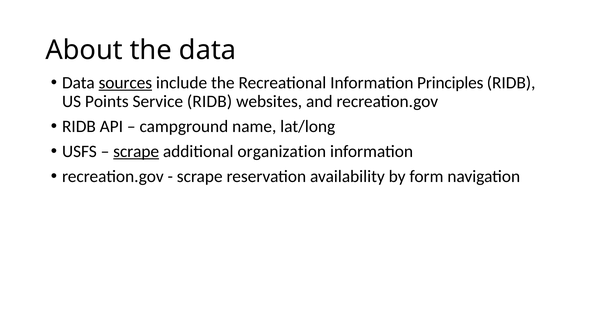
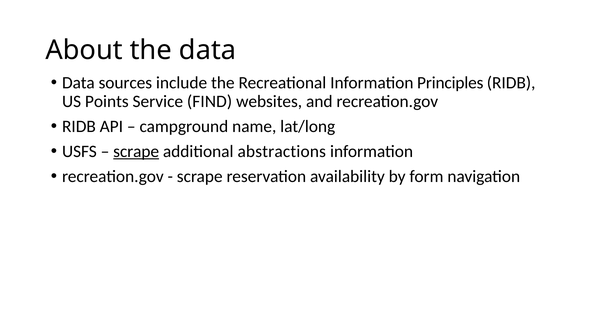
sources underline: present -> none (125, 83)
Service RIDB: RIDB -> FIND (210, 101)
organization: organization -> abstractions (282, 151)
